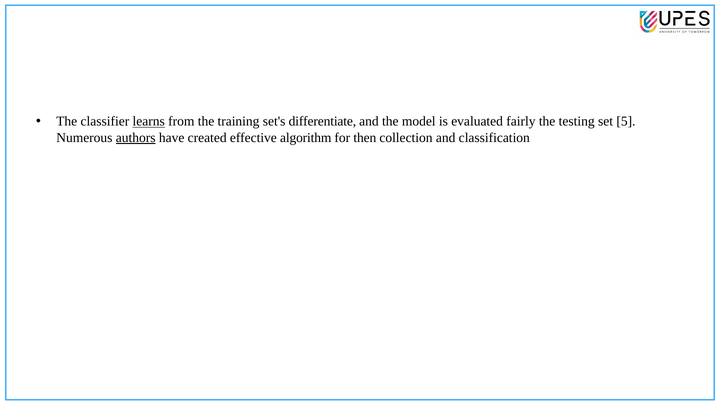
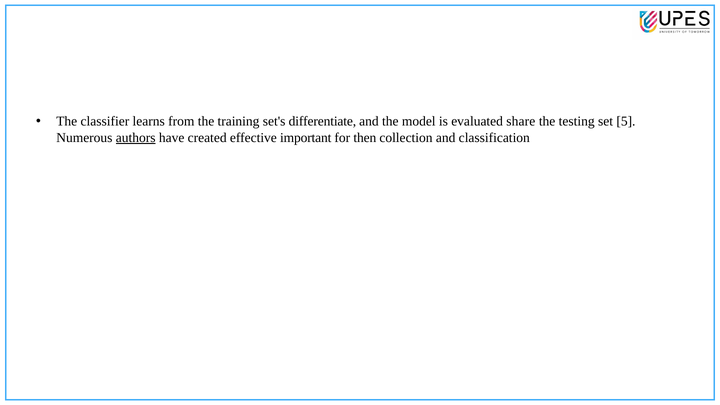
learns underline: present -> none (149, 121)
fairly: fairly -> share (521, 121)
algorithm: algorithm -> important (306, 138)
